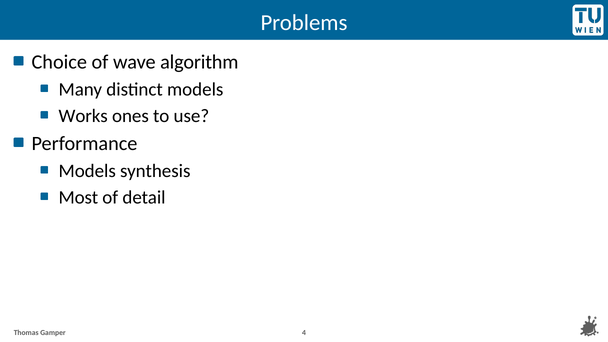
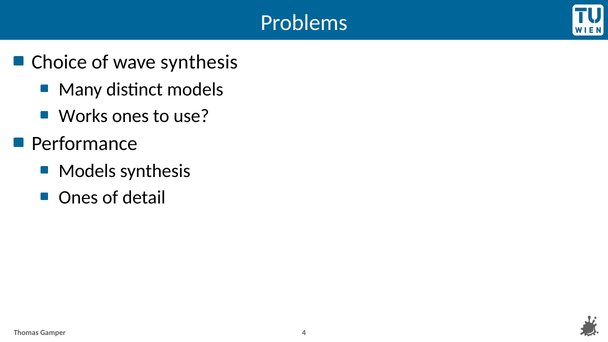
wave algorithm: algorithm -> synthesis (199, 62)
Most: Most -> Ones (78, 198)
